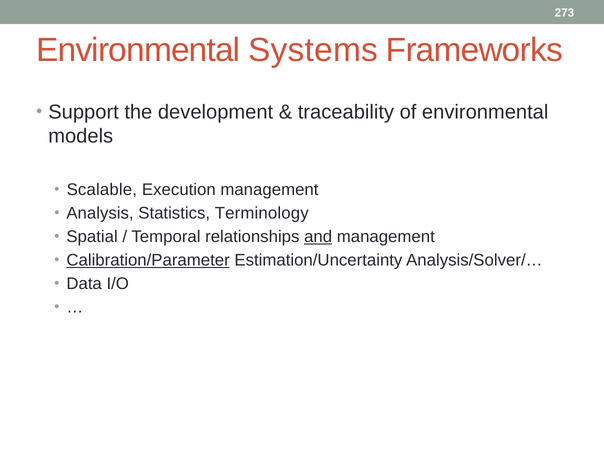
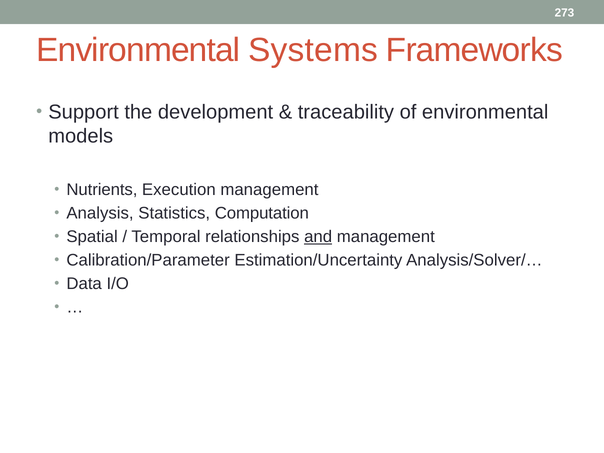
Scalable: Scalable -> Nutrients (102, 190)
Terminology: Terminology -> Computation (262, 213)
Calibration/Parameter underline: present -> none (148, 260)
